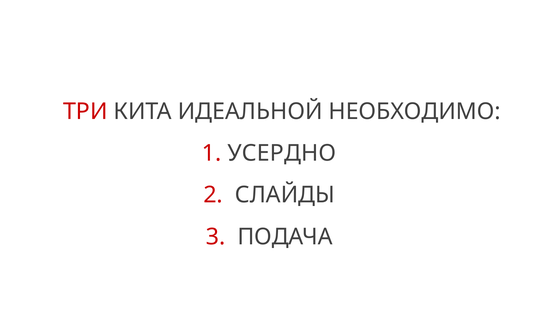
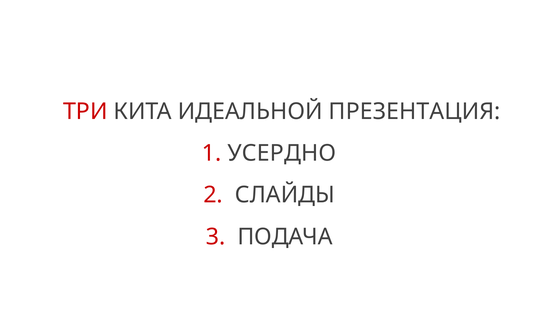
НЕОБХОДИМО: НЕОБХОДИМО -> ПРЕЗЕНТАЦИЯ (415, 112)
